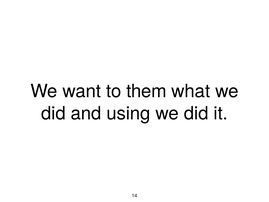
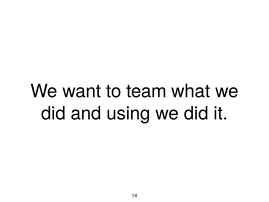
them: them -> team (146, 91)
